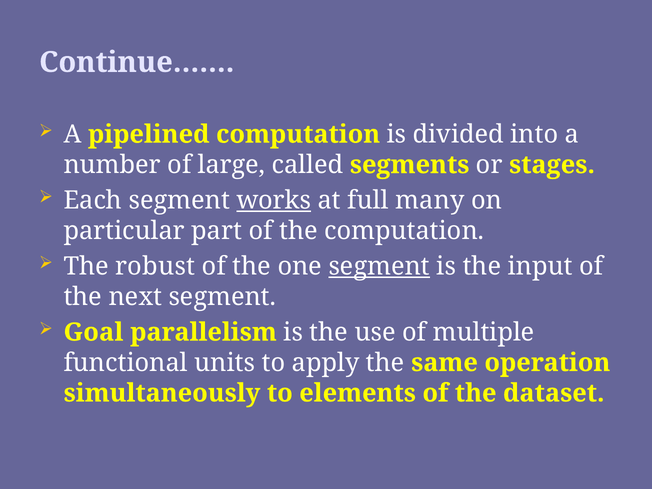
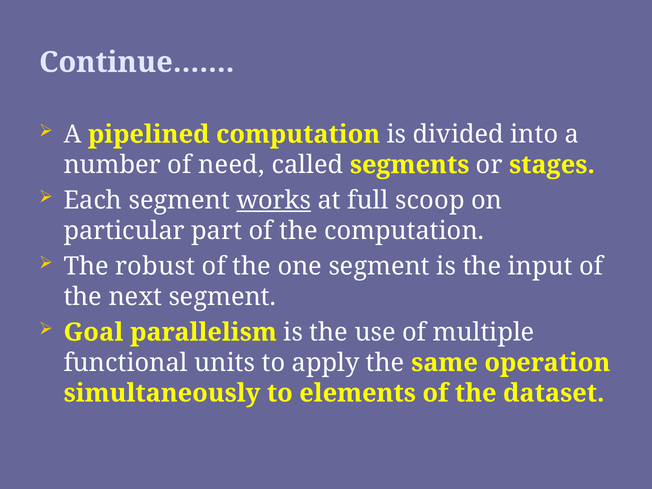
large: large -> need (231, 165)
many: many -> scoop (430, 200)
segment underline: present -> none (379, 266)
